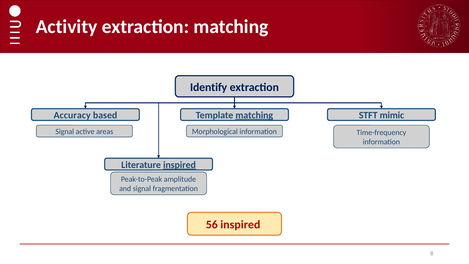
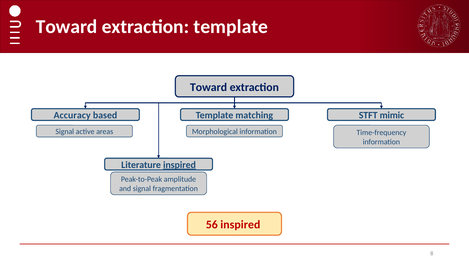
Activity: Activity -> Toward (67, 27)
extraction matching: matching -> template (231, 27)
Identify: Identify -> Toward (209, 87)
matching underline: present -> none (254, 115)
